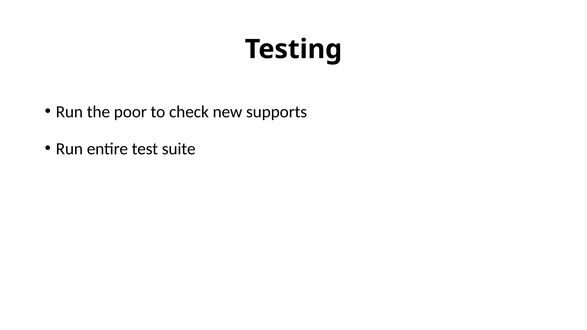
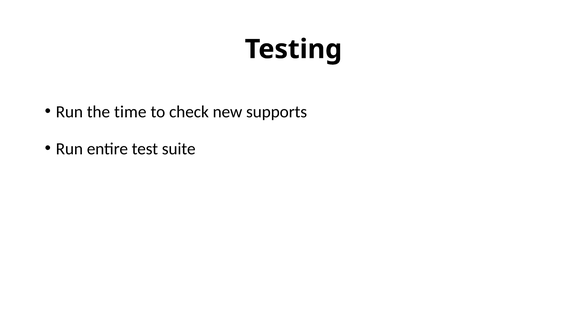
poor: poor -> time (130, 112)
